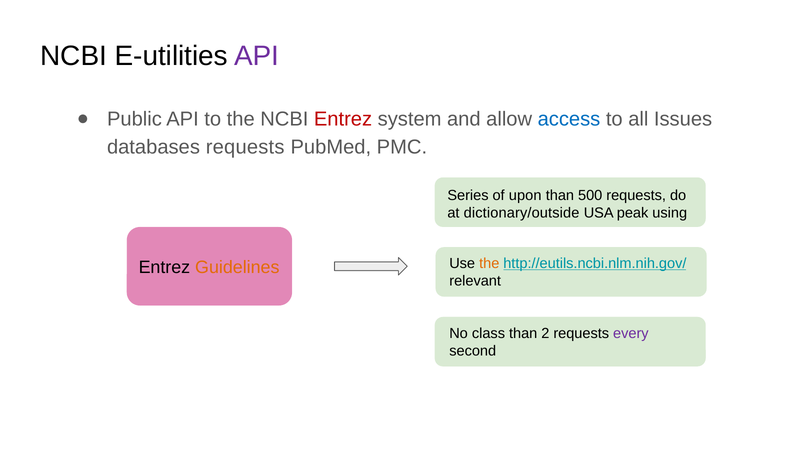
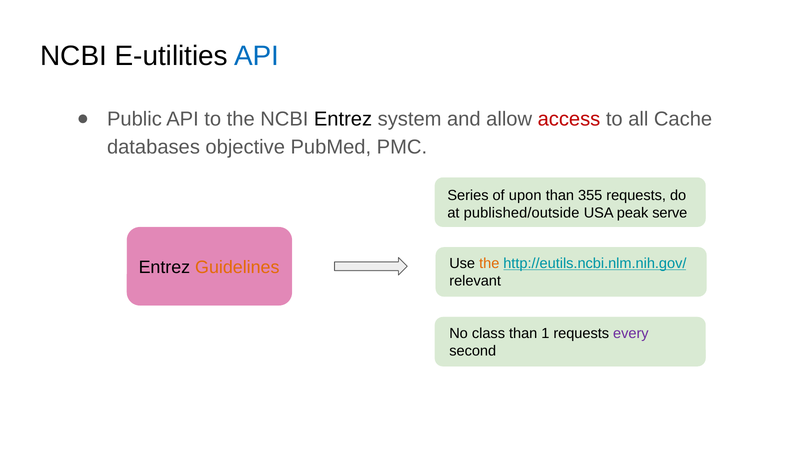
API colour: purple -> blue (257, 56)
Entrez colour: red -> black (343, 119)
access colour: blue -> red (569, 119)
Issues: Issues -> Cache (683, 119)
databases requests: requests -> objective (245, 147)
500: 500 -> 355 (590, 195)
dictionary/outside: dictionary/outside -> published/outside (522, 212)
using: using -> serve (670, 212)
2: 2 -> 1 (545, 333)
